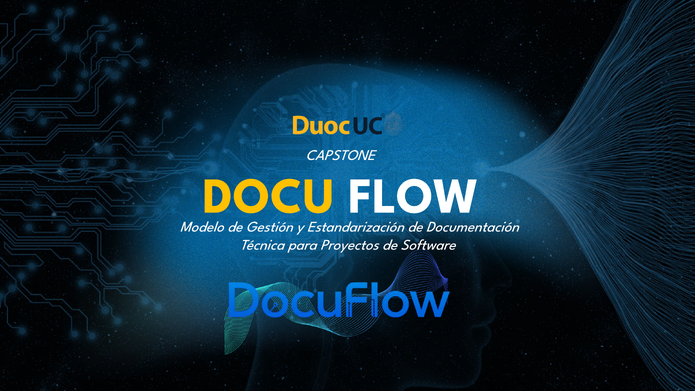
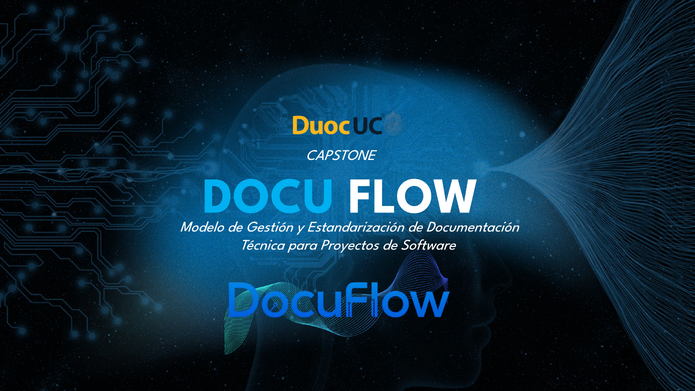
DOCU colour: yellow -> light blue (269, 196)
